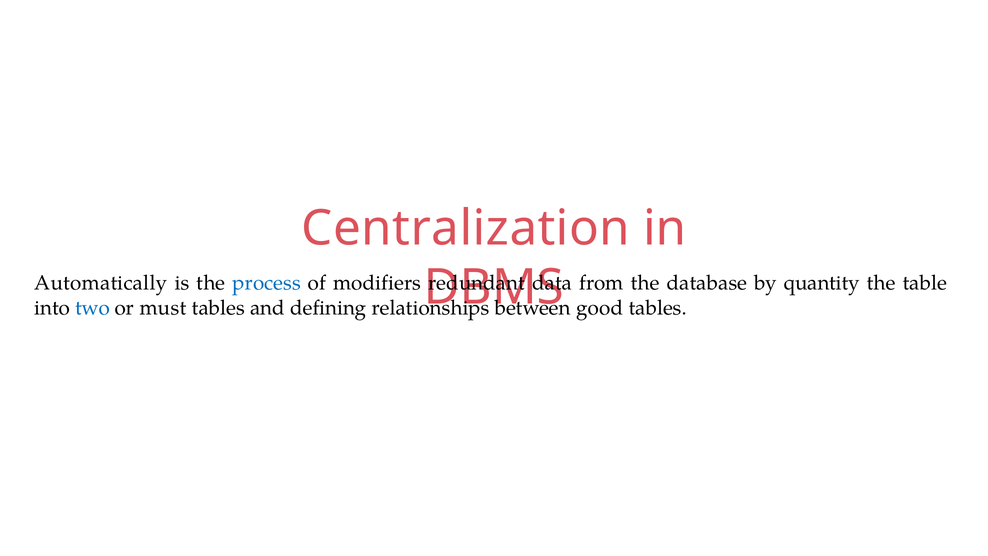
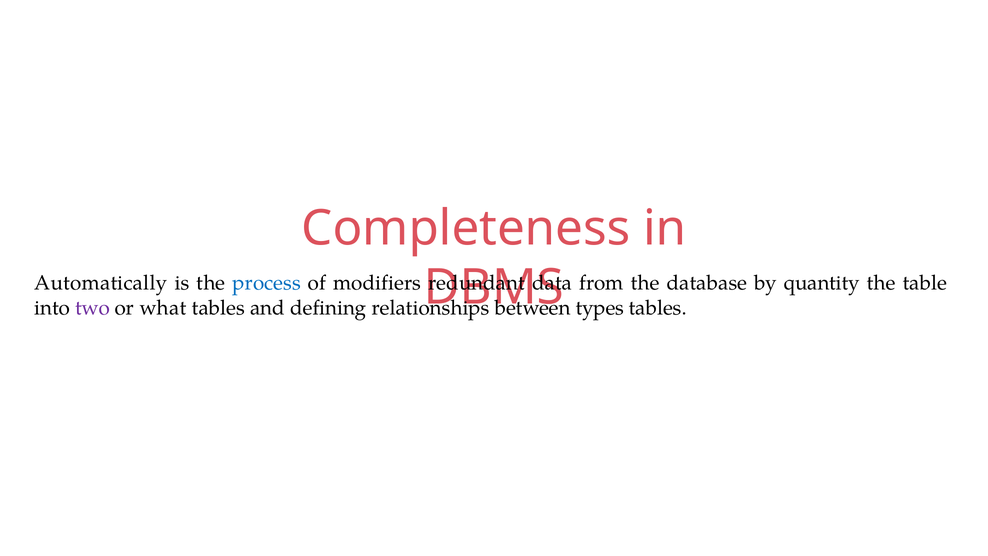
Centralization: Centralization -> Completeness (466, 228)
two colour: blue -> purple (92, 308)
must: must -> what (163, 308)
good: good -> types (600, 308)
